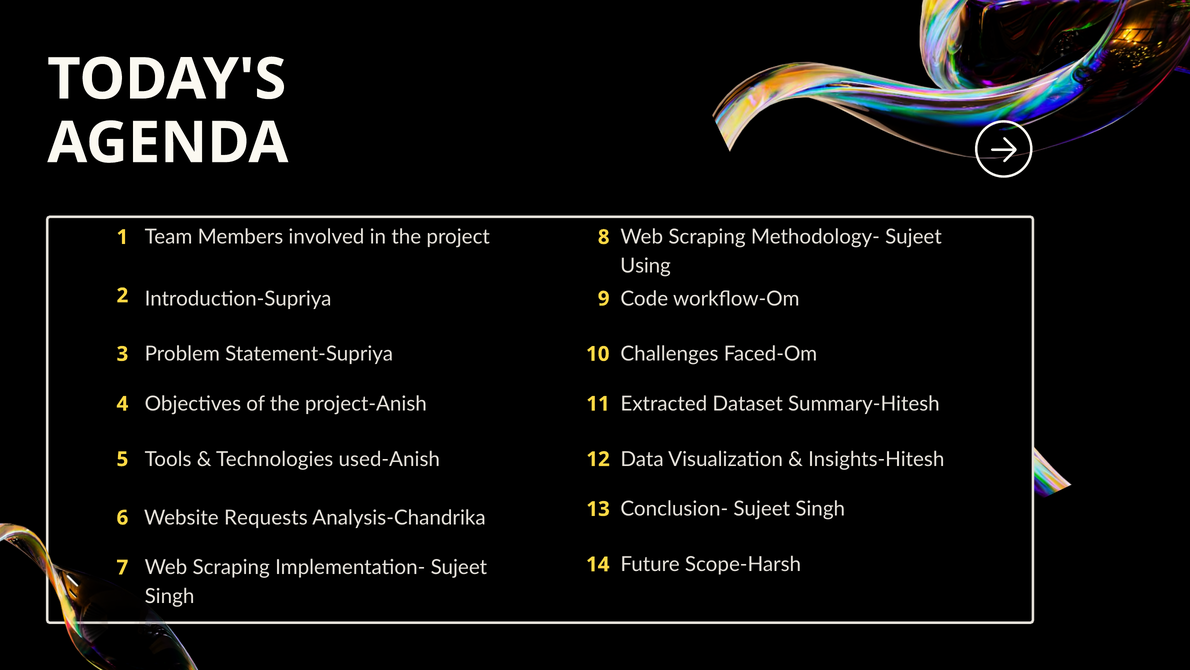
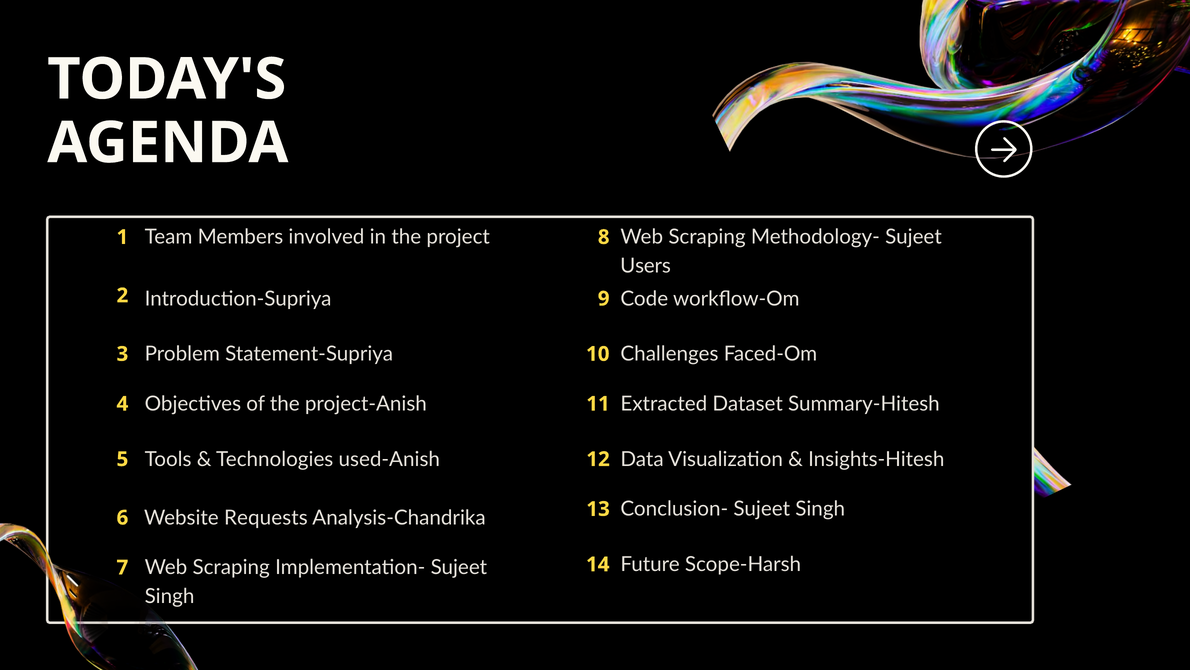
Using: Using -> Users (645, 266)
